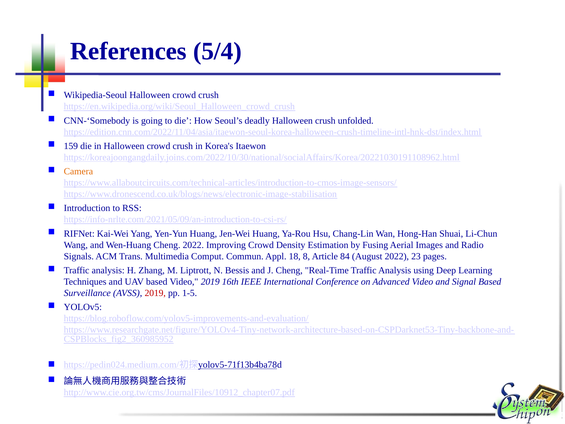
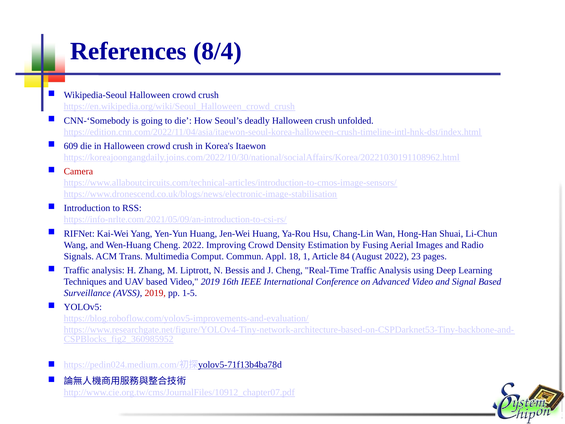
5/4: 5/4 -> 8/4 (217, 51)
159: 159 -> 609 (71, 146)
Camera colour: orange -> red (78, 171)
8: 8 -> 1 (306, 256)
